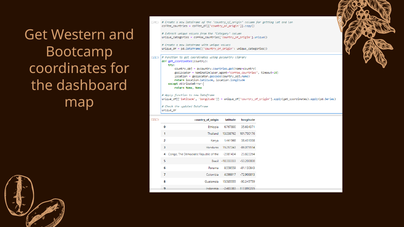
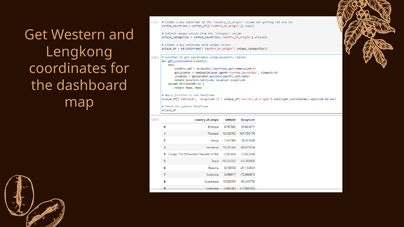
Bootcamp: Bootcamp -> Lengkong (79, 52)
